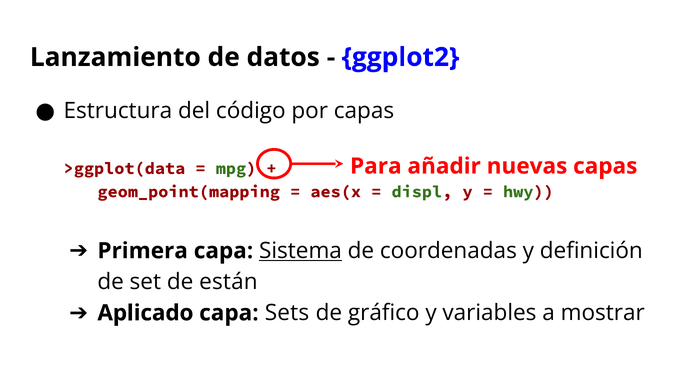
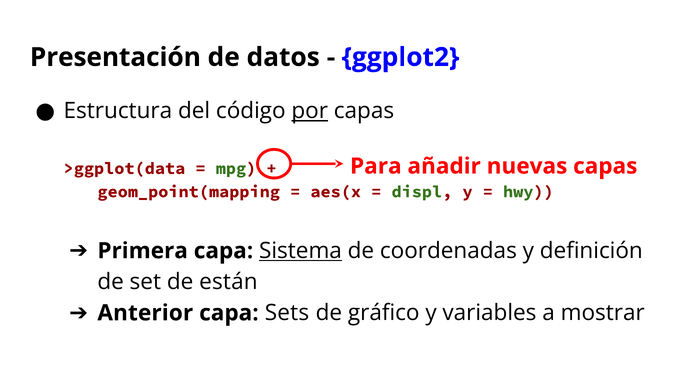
Lanzamiento: Lanzamiento -> Presentación (115, 57)
por underline: none -> present (310, 111)
Aplicado: Aplicado -> Anterior (145, 313)
